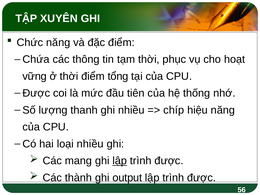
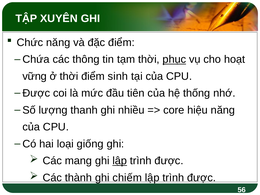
phục underline: none -> present (174, 59)
tổng: tổng -> sinh (118, 76)
chíp: chíp -> core (174, 110)
loại nhiều: nhiều -> giống (90, 144)
output: output -> chiếm (127, 178)
